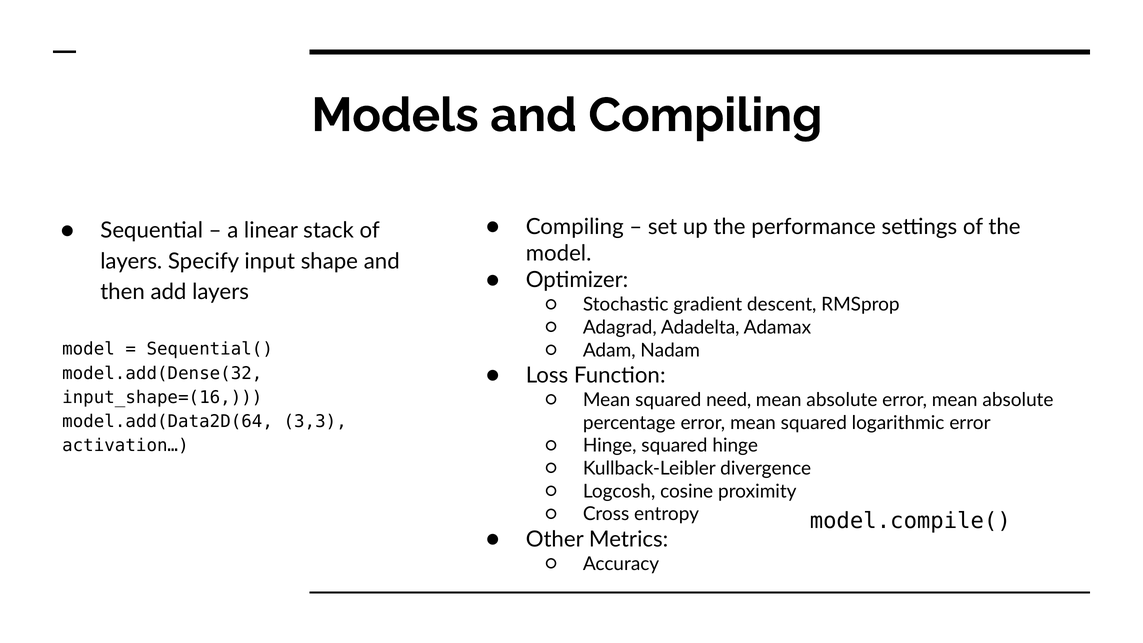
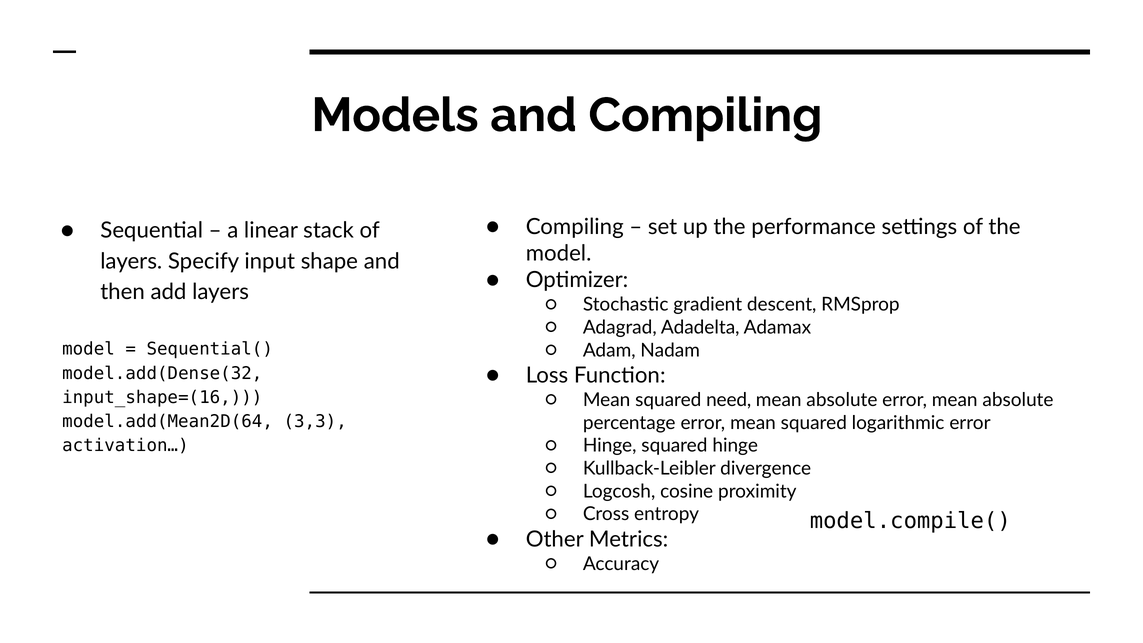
model.add(Data2D(64: model.add(Data2D(64 -> model.add(Mean2D(64 (168, 421)
